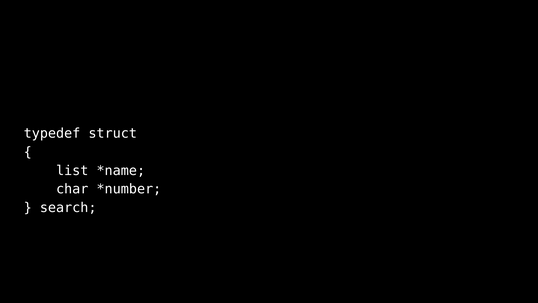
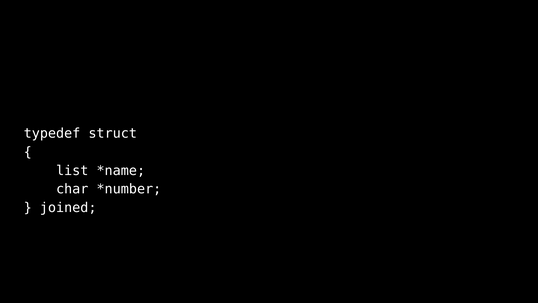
search: search -> joined (68, 208)
